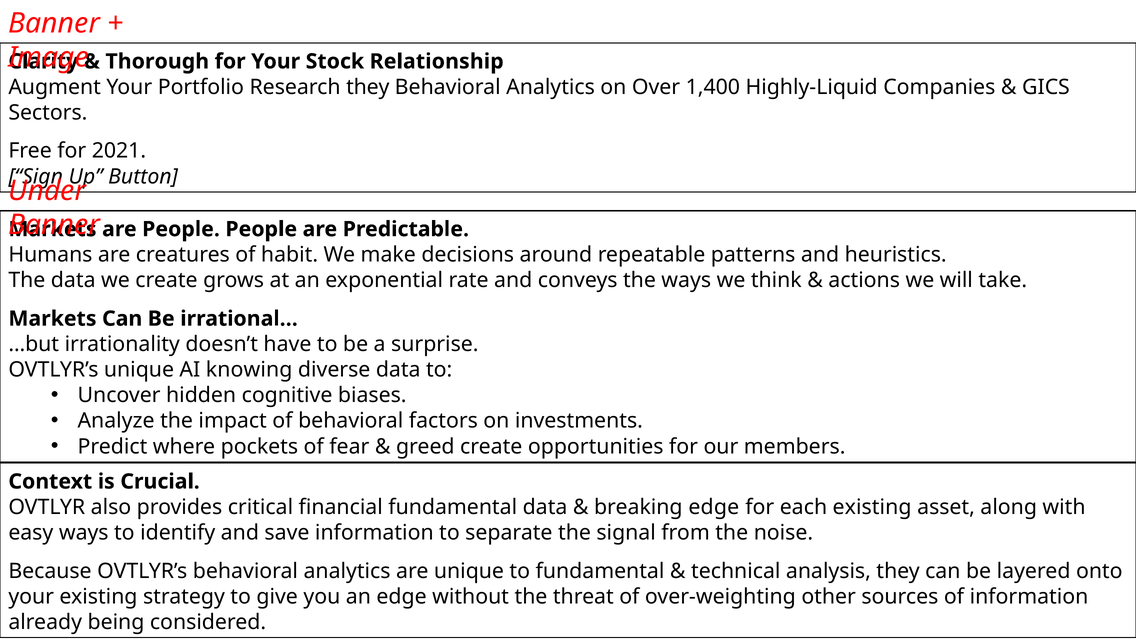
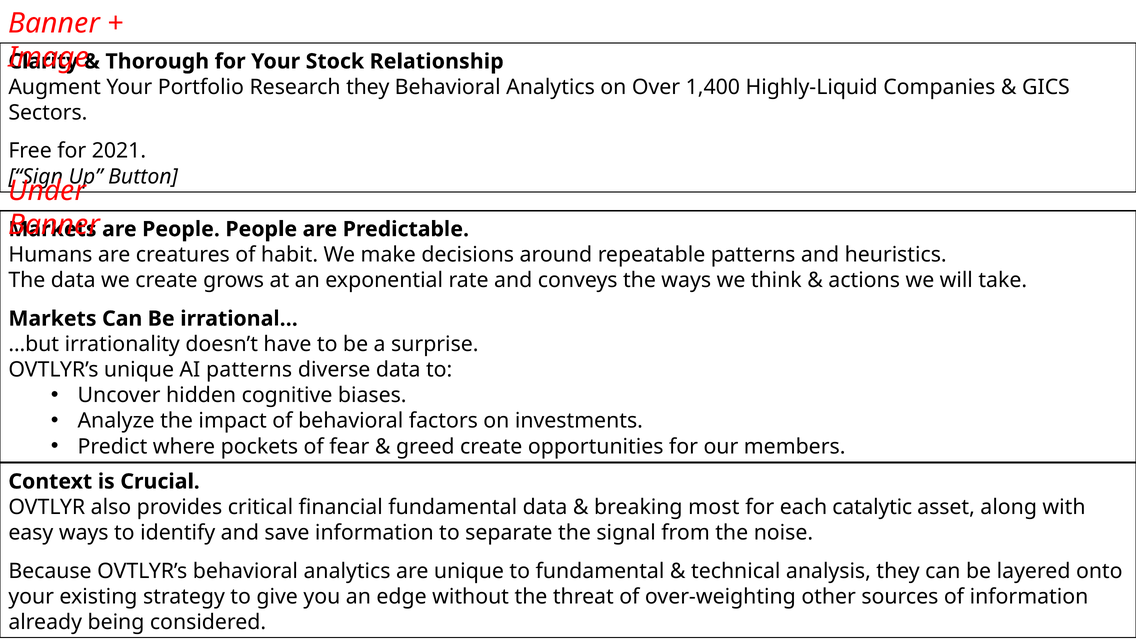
AI knowing: knowing -> patterns (249, 370)
breaking edge: edge -> most (714, 507)
each existing: existing -> catalytic (872, 507)
